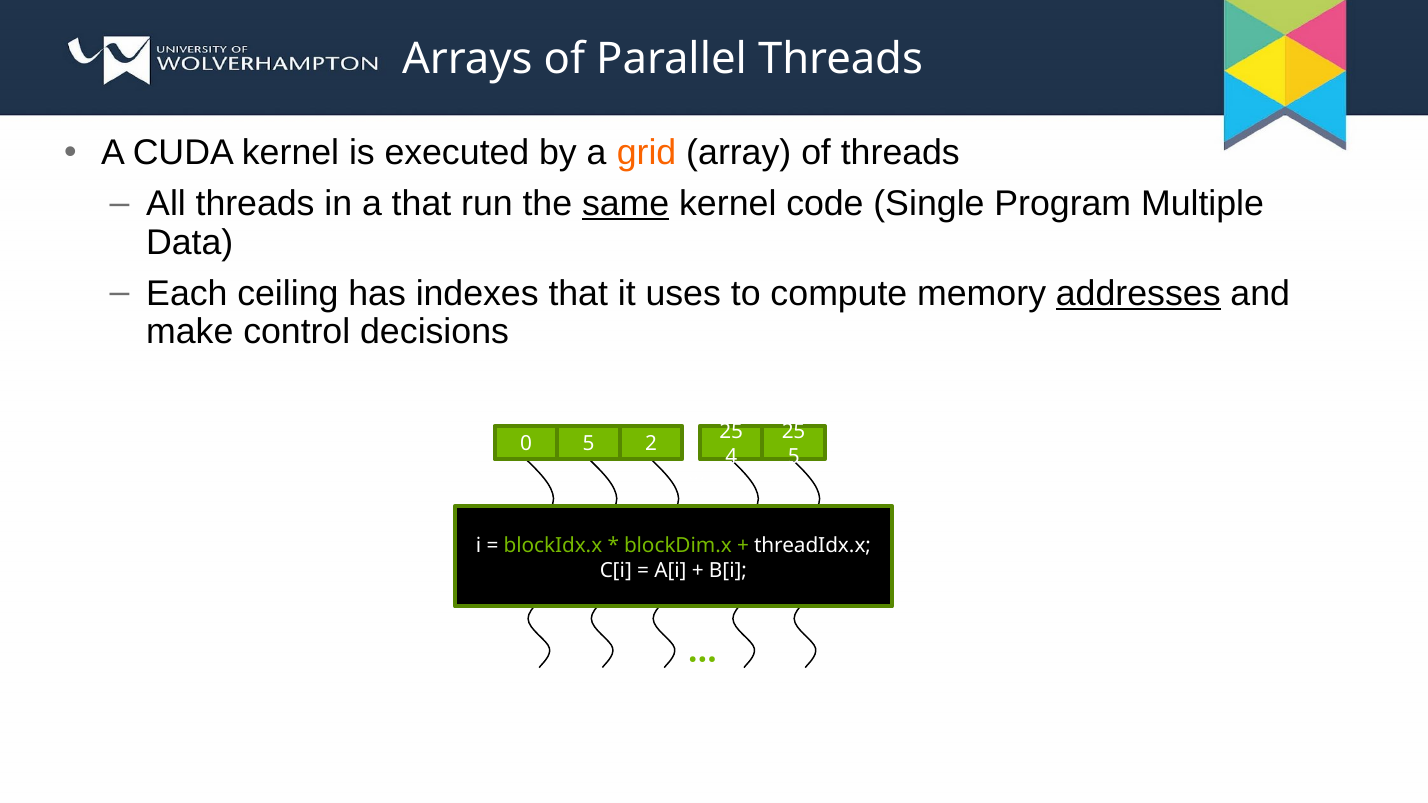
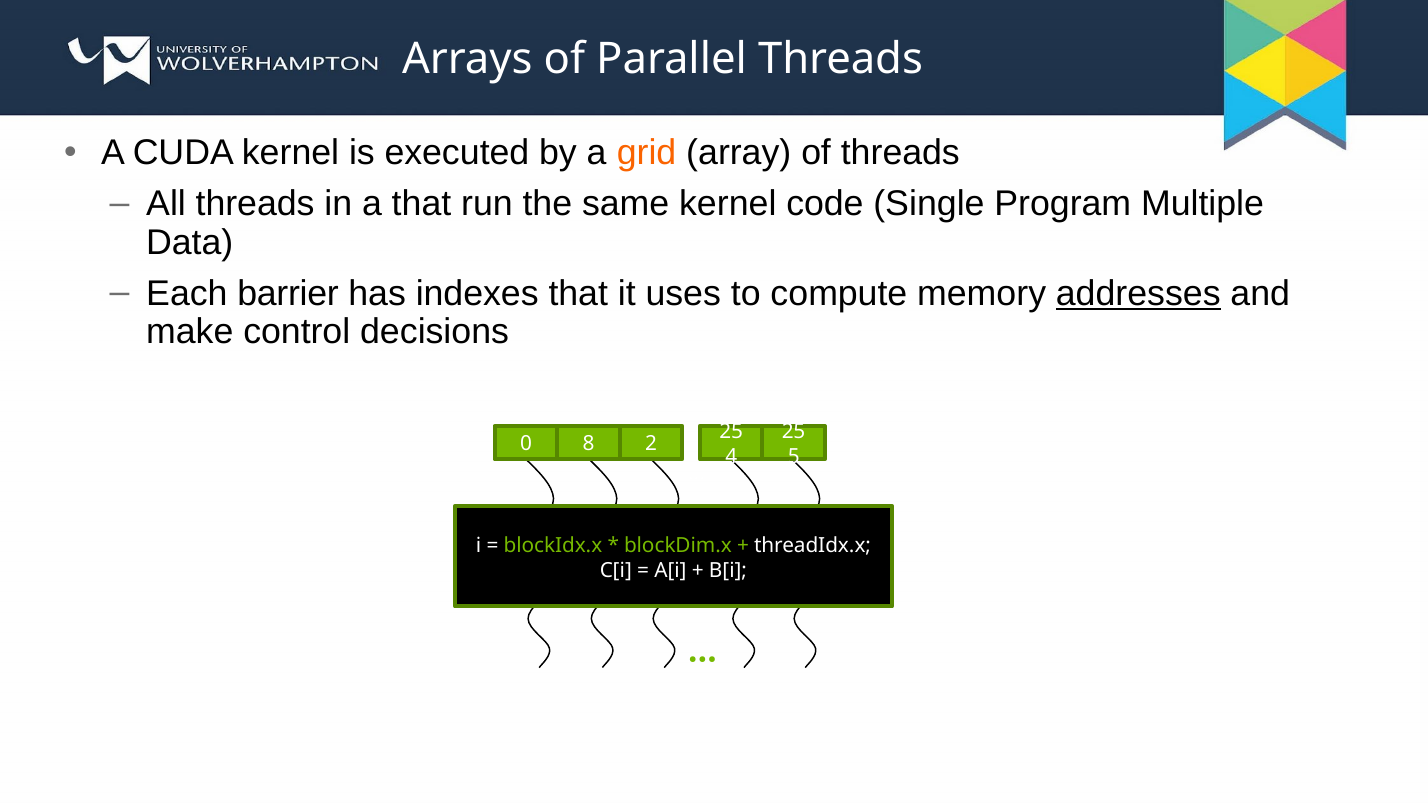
same underline: present -> none (626, 204)
ceiling: ceiling -> barrier (288, 294)
0 5: 5 -> 8 (589, 444)
